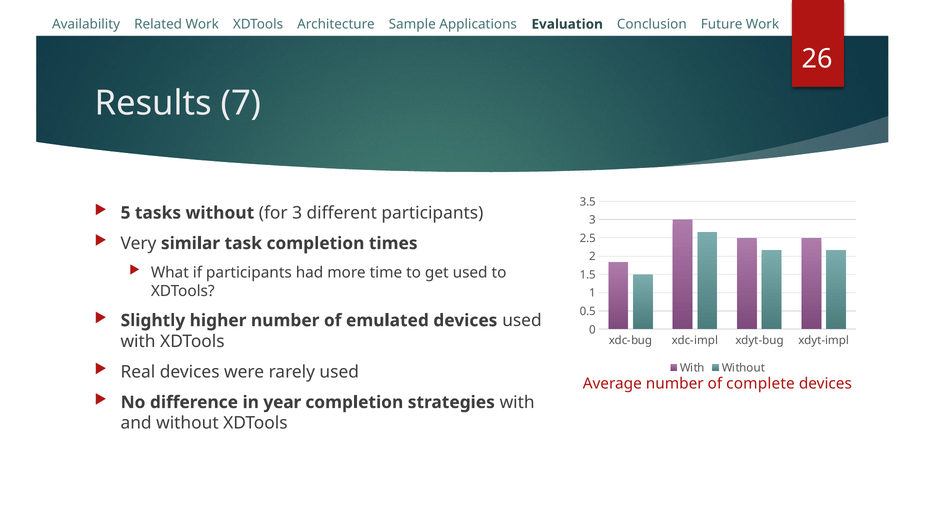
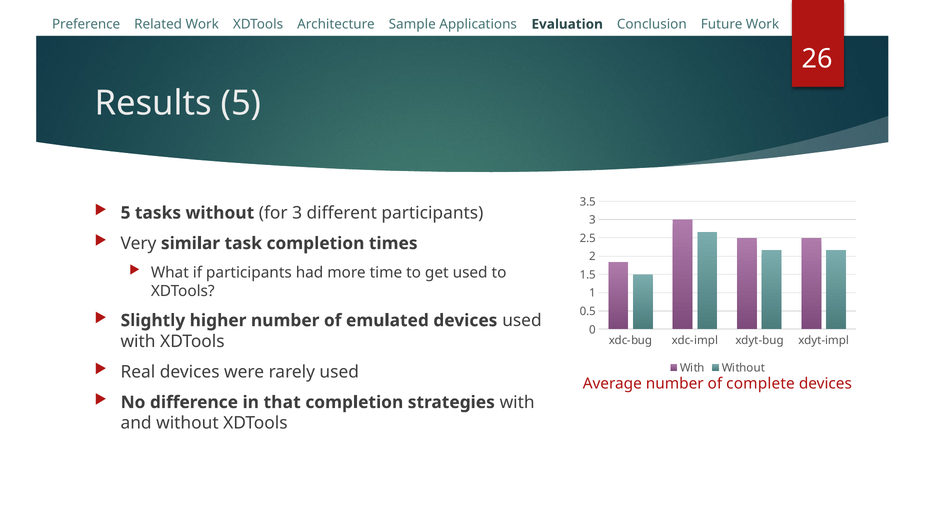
Availability: Availability -> Preference (86, 24)
Results 7: 7 -> 5 (241, 103)
year: year -> that (282, 402)
